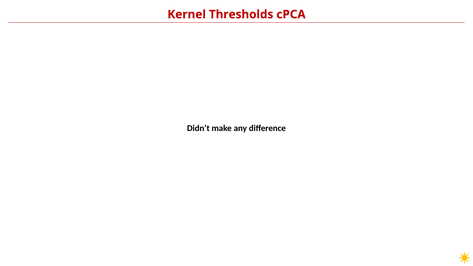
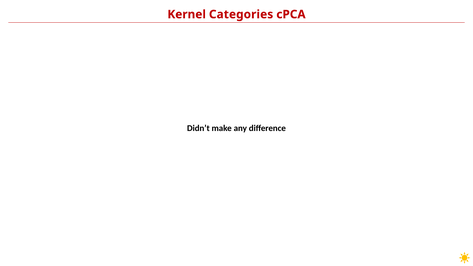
Thresholds: Thresholds -> Categories (241, 14)
